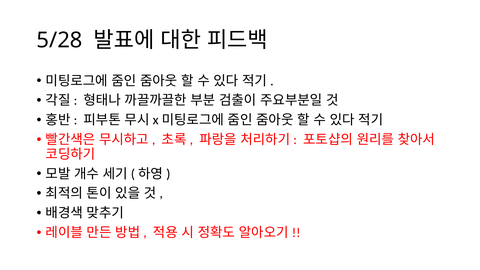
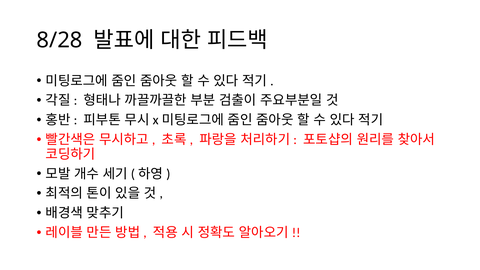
5/28: 5/28 -> 8/28 (60, 40)
